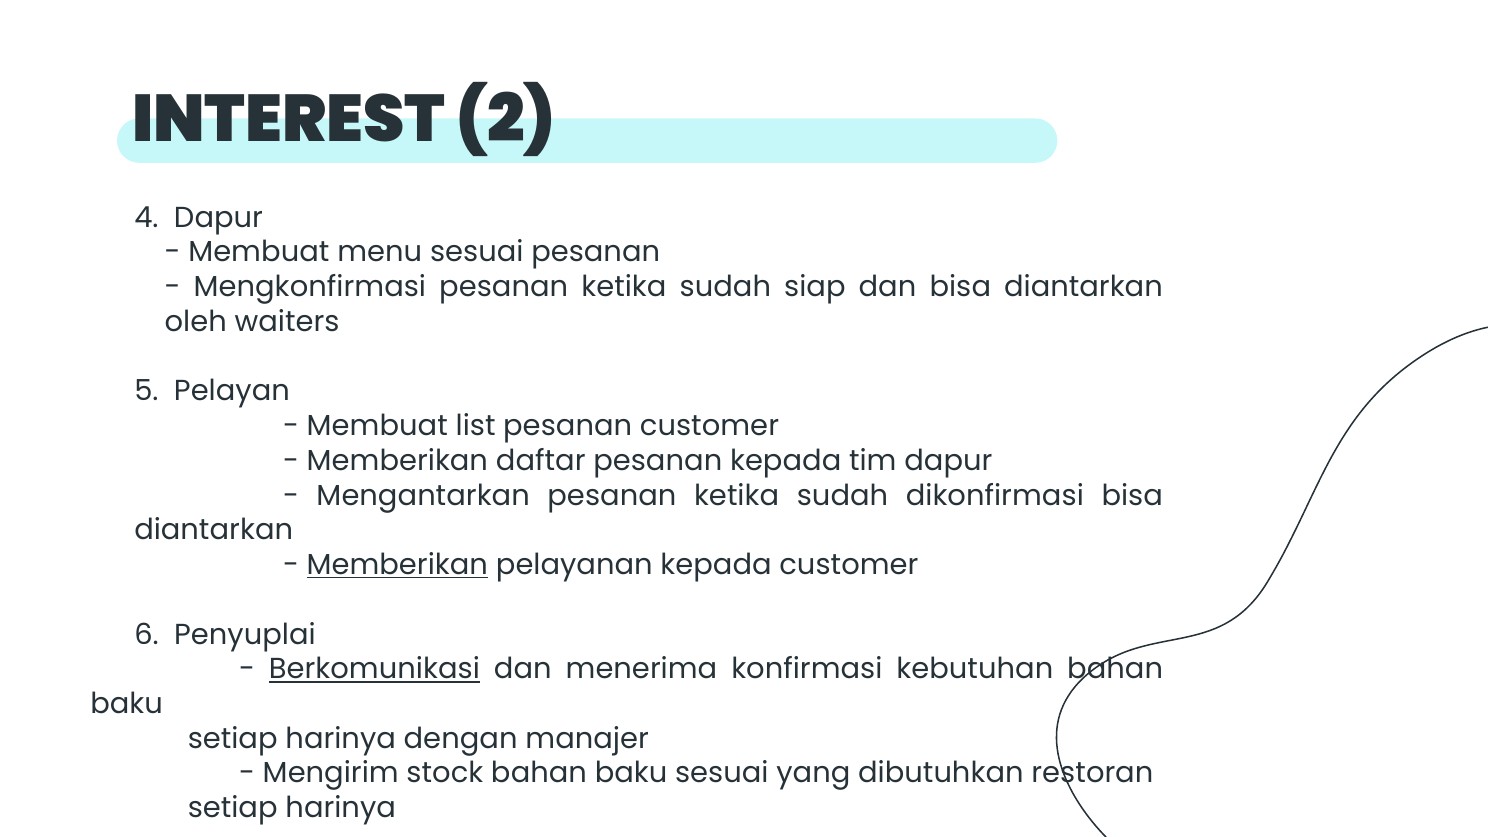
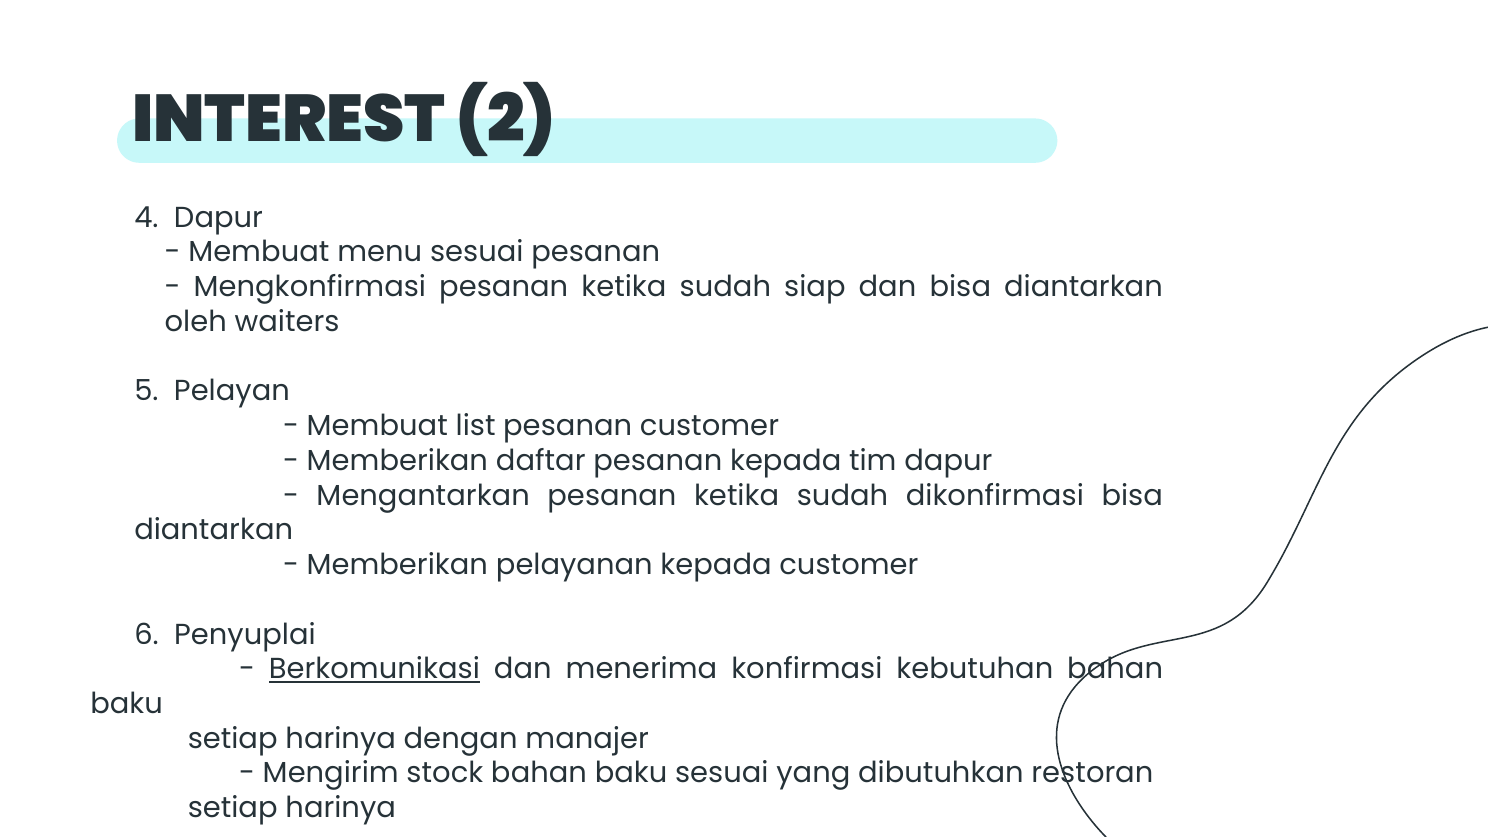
Memberikan underline: present -> none (397, 565)
